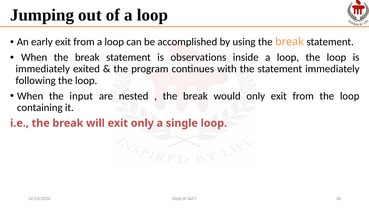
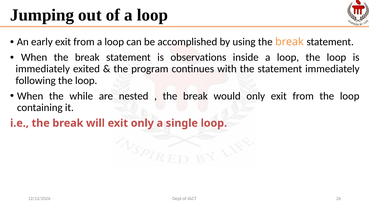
input: input -> while (81, 96)
